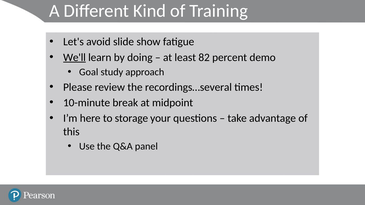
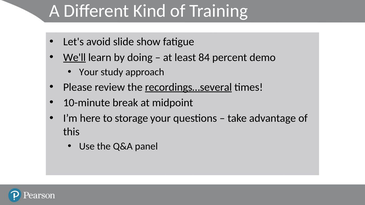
82: 82 -> 84 (204, 57)
Goal: Goal -> Your (89, 72)
recordings…several underline: none -> present (188, 87)
